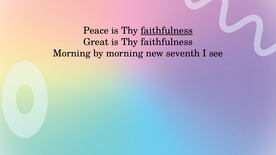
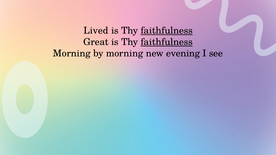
Peace: Peace -> Lived (96, 31)
faithfulness underline: none -> present (167, 42)
seventh: seventh -> evening (183, 53)
